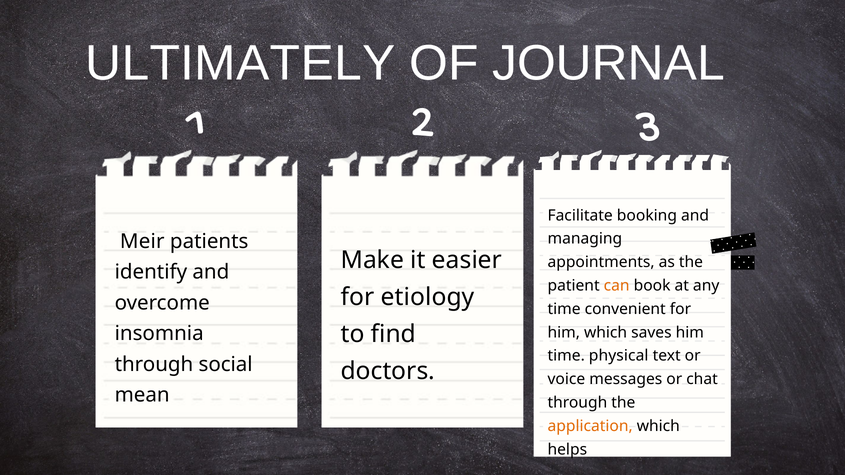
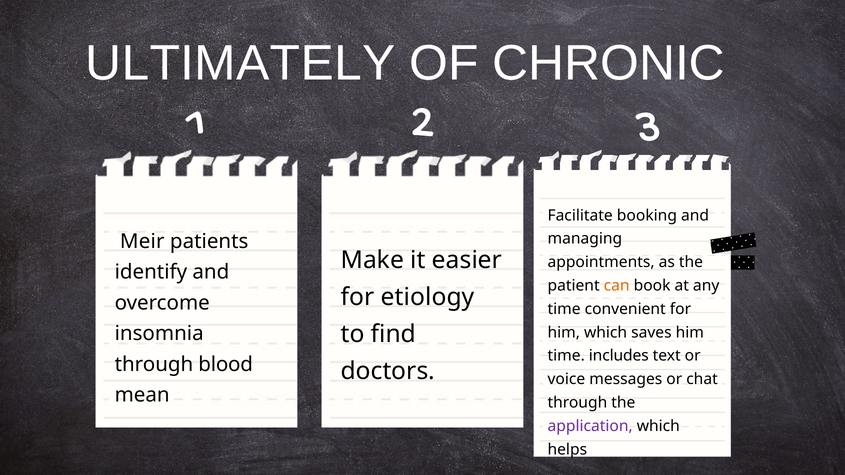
JOURNAL: JOURNAL -> CHRONIC (609, 63)
physical: physical -> includes (619, 356)
social: social -> blood (226, 365)
application colour: orange -> purple (590, 426)
